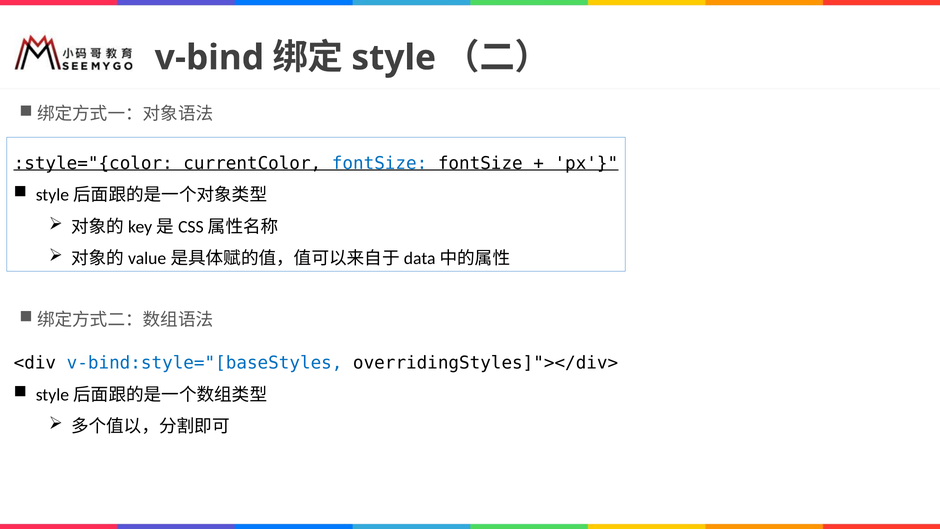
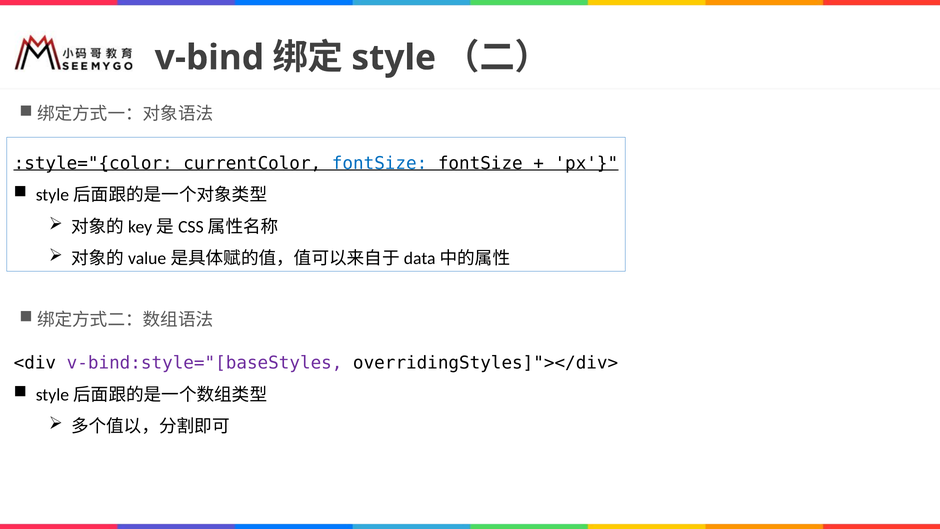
v-bind:style="[baseStyles colour: blue -> purple (205, 363)
